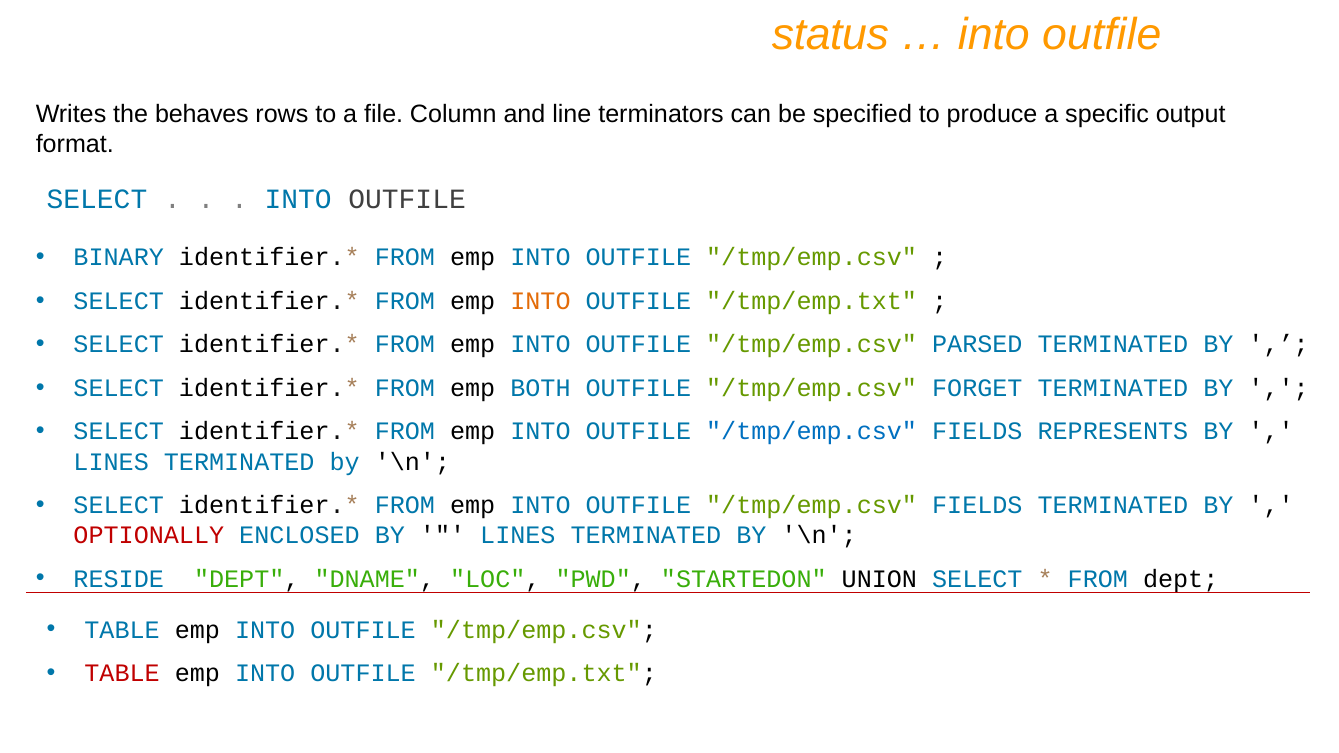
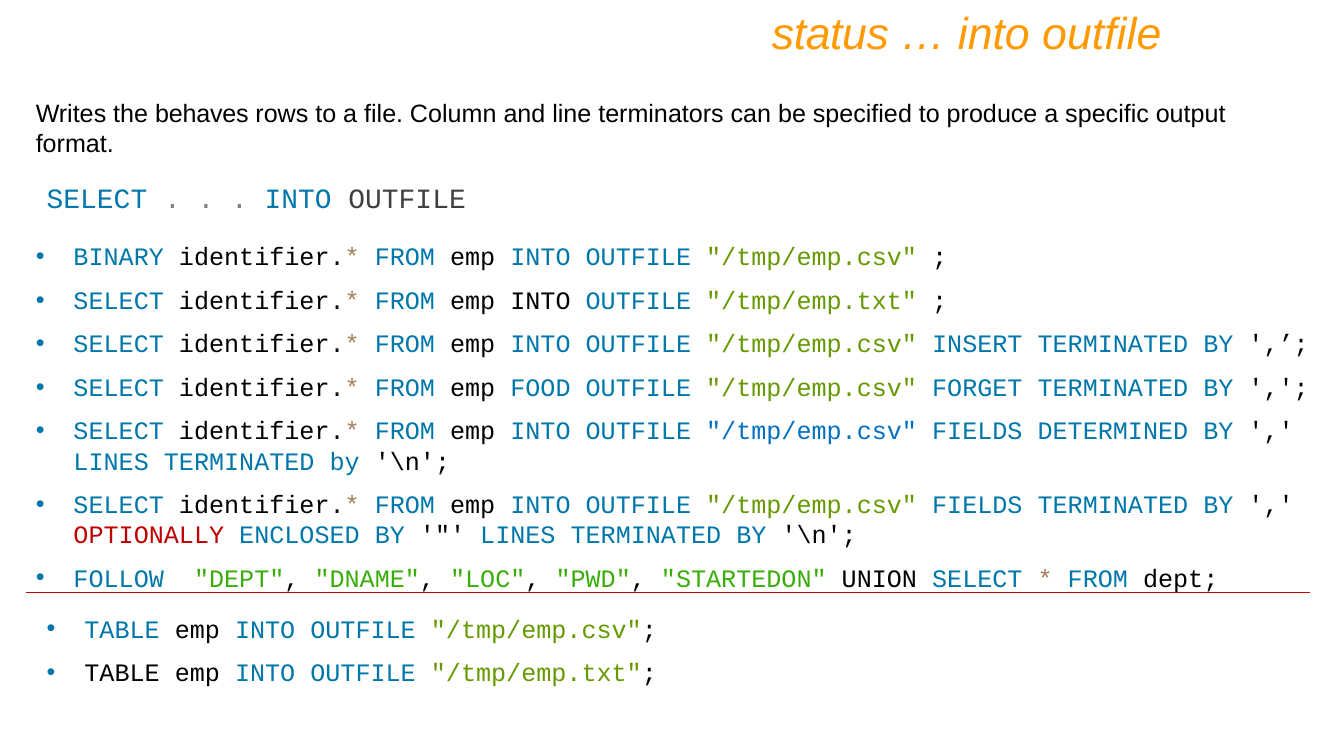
INTO colour: orange -> black (540, 301)
PARSED: PARSED -> INSERT (977, 345)
BOTH: BOTH -> FOOD (540, 388)
REPRESENTS: REPRESENTS -> DETERMINED (1113, 432)
RESIDE: RESIDE -> FOLLOW (119, 579)
TABLE colour: red -> black (122, 674)
